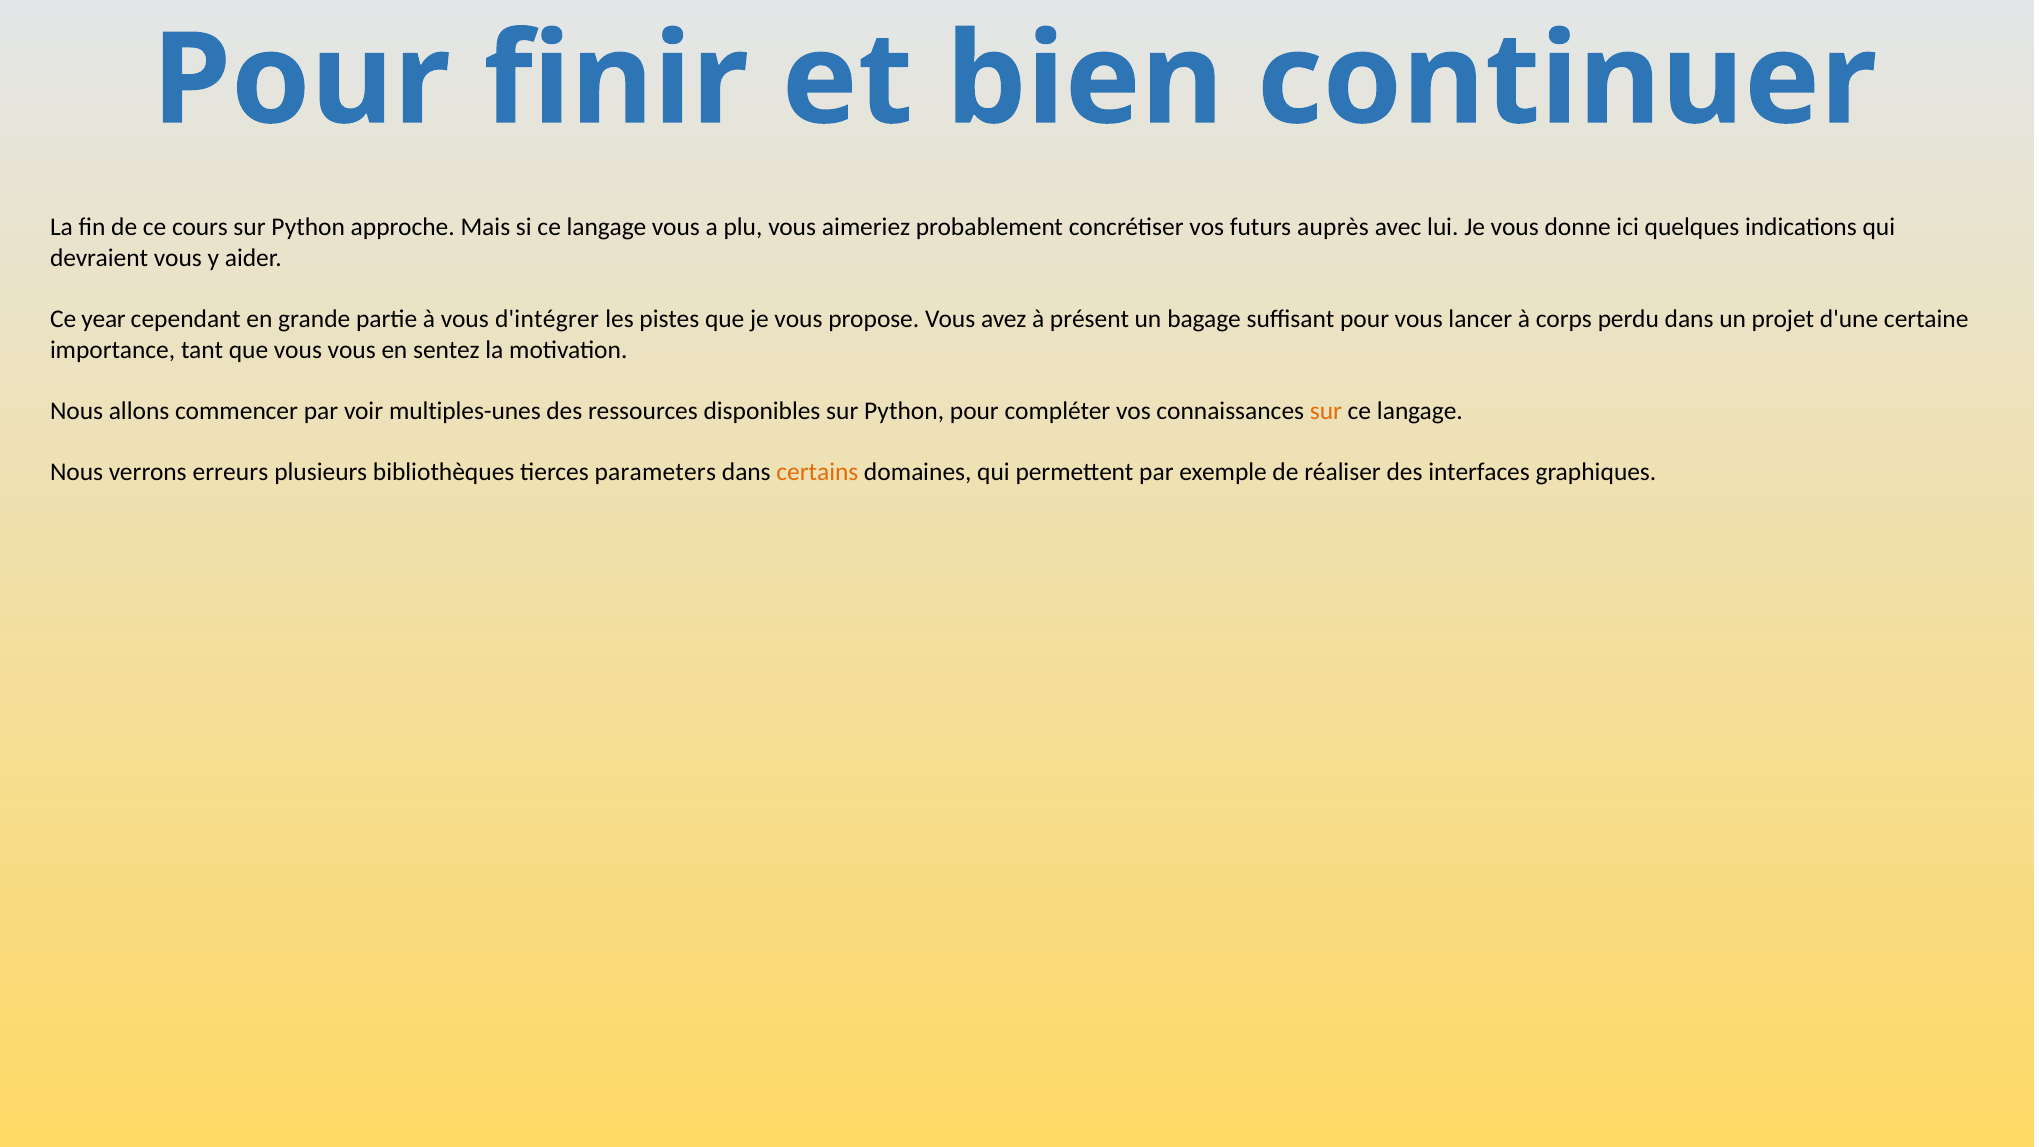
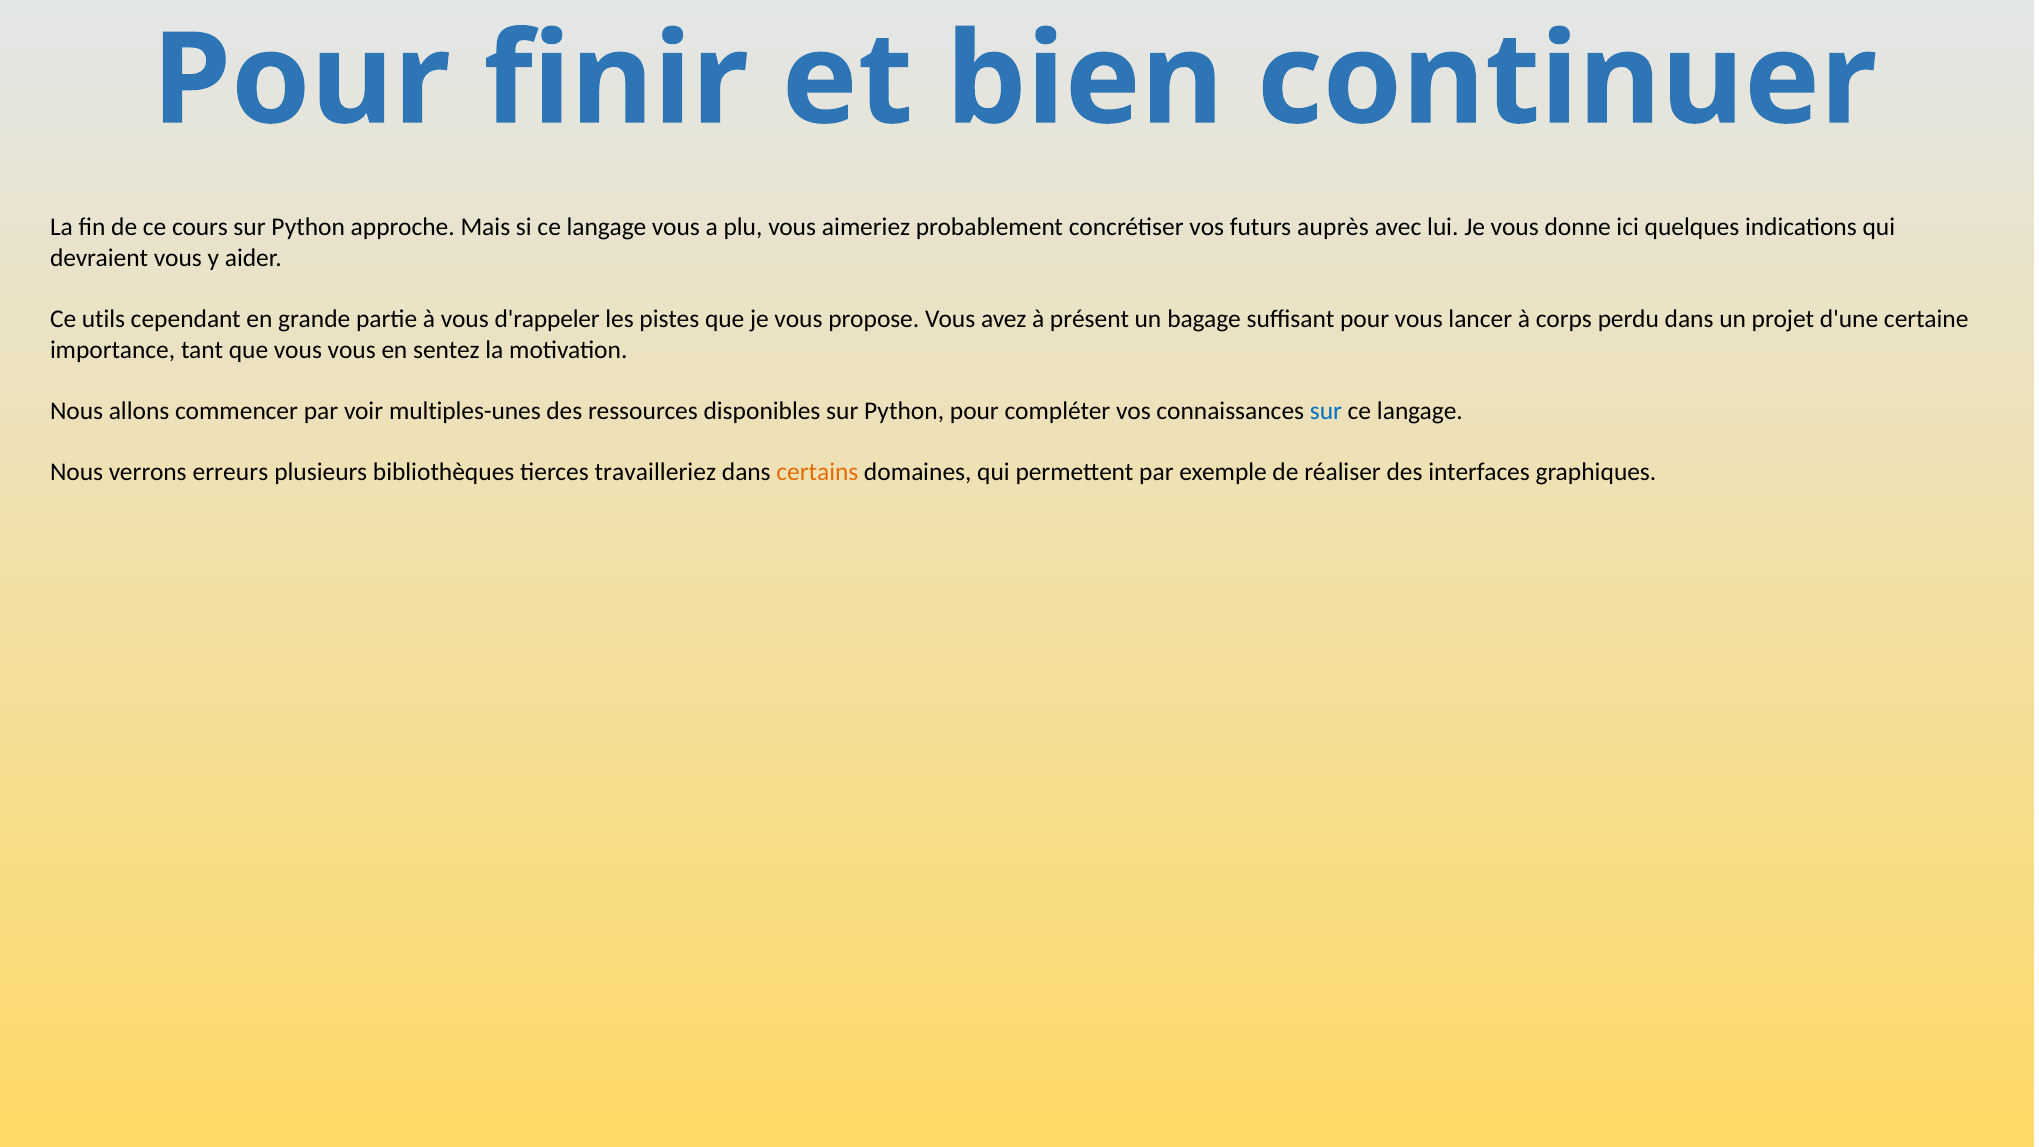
year: year -> utils (104, 319)
d'intégrer: d'intégrer -> d'rappeler (547, 319)
sur colour: orange -> blue (1326, 411)
parameters: parameters -> travailleriez (655, 472)
